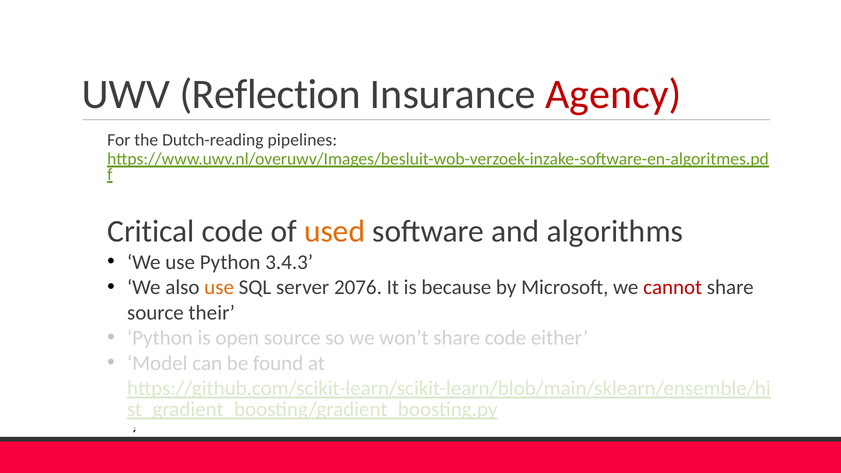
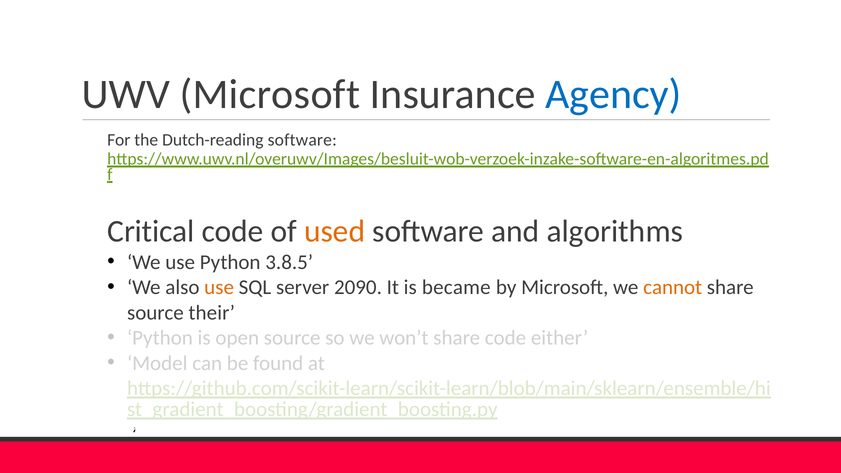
UWV Reflection: Reflection -> Microsoft (270, 94)
Agency colour: red -> blue (613, 94)
Dutch-reading pipelines: pipelines -> software (302, 140)
3.4.3: 3.4.3 -> 3.8.5 (289, 262)
2076: 2076 -> 2090 (358, 287)
because: because -> became (456, 287)
cannot colour: red -> orange (673, 287)
